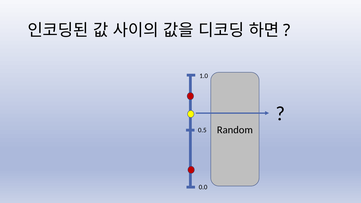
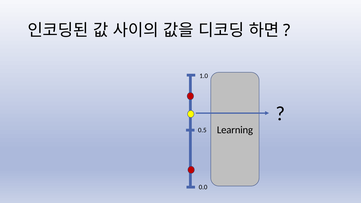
Random: Random -> Learning (235, 130)
